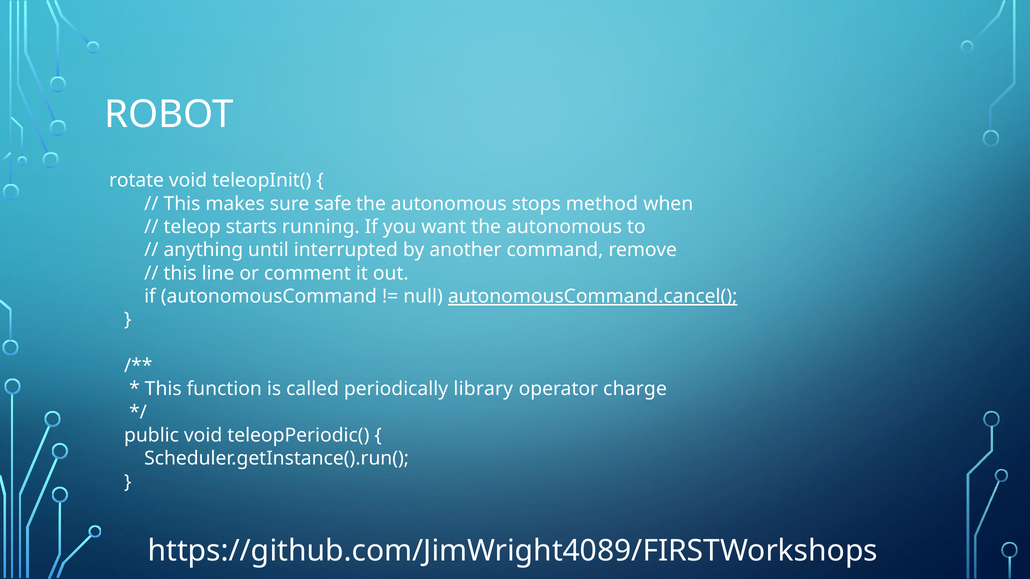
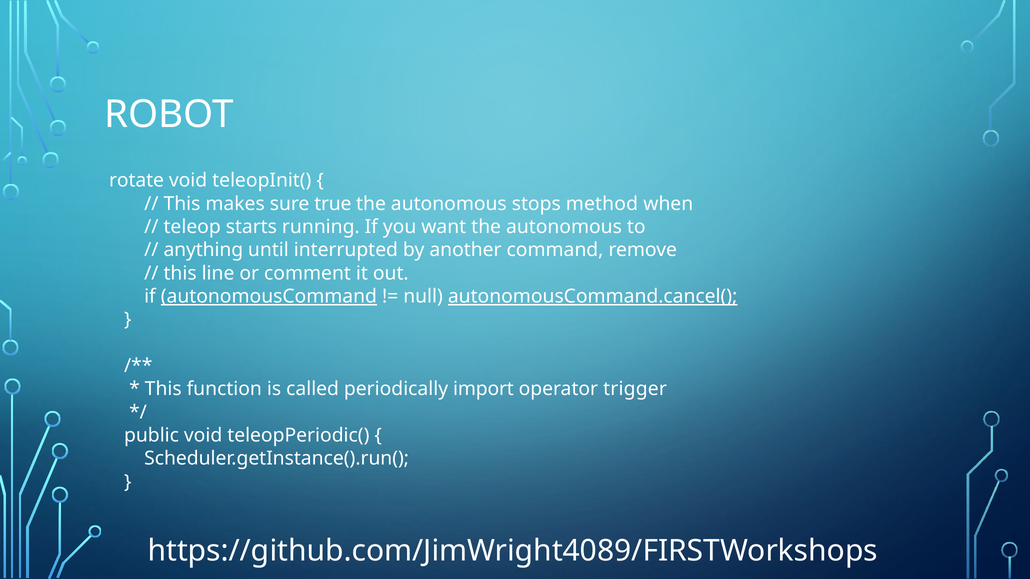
safe: safe -> true (333, 204)
autonomousCommand underline: none -> present (269, 297)
library: library -> import (483, 389)
charge: charge -> trigger (635, 389)
